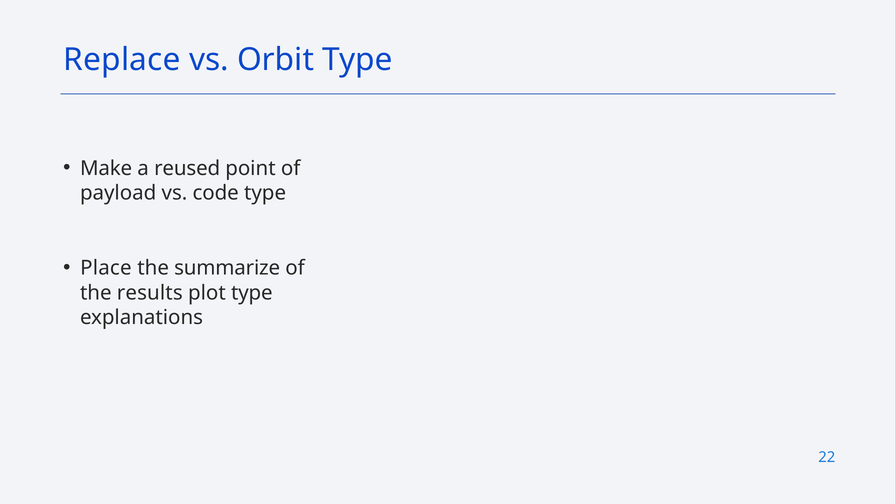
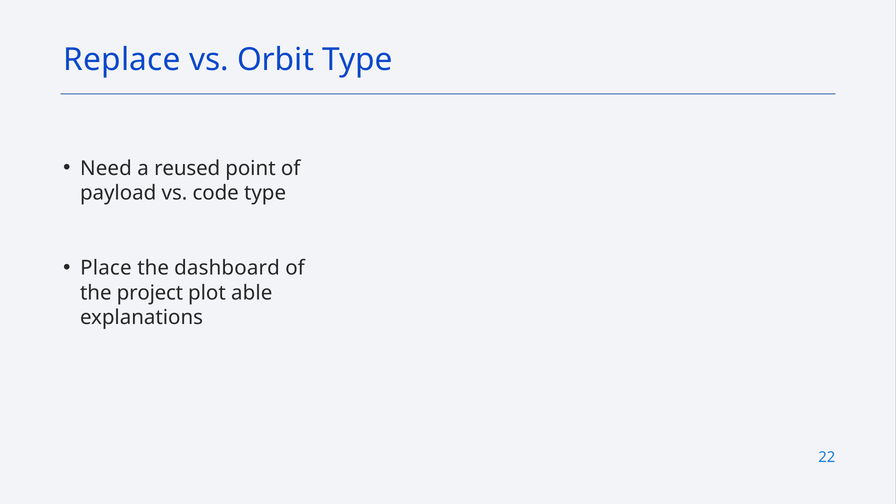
Make: Make -> Need (106, 168)
summarize: summarize -> dashboard (227, 268)
results: results -> project (150, 293)
plot type: type -> able (252, 293)
